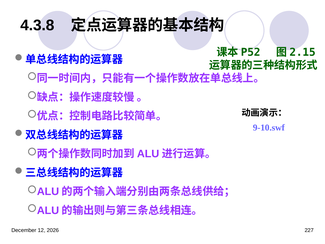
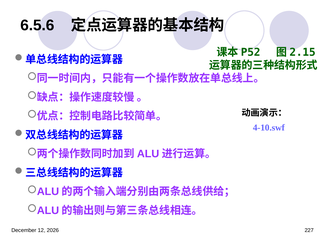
4.3.8: 4.3.8 -> 6.5.6 (37, 25)
9-10.swf: 9-10.swf -> 4-10.swf (269, 128)
